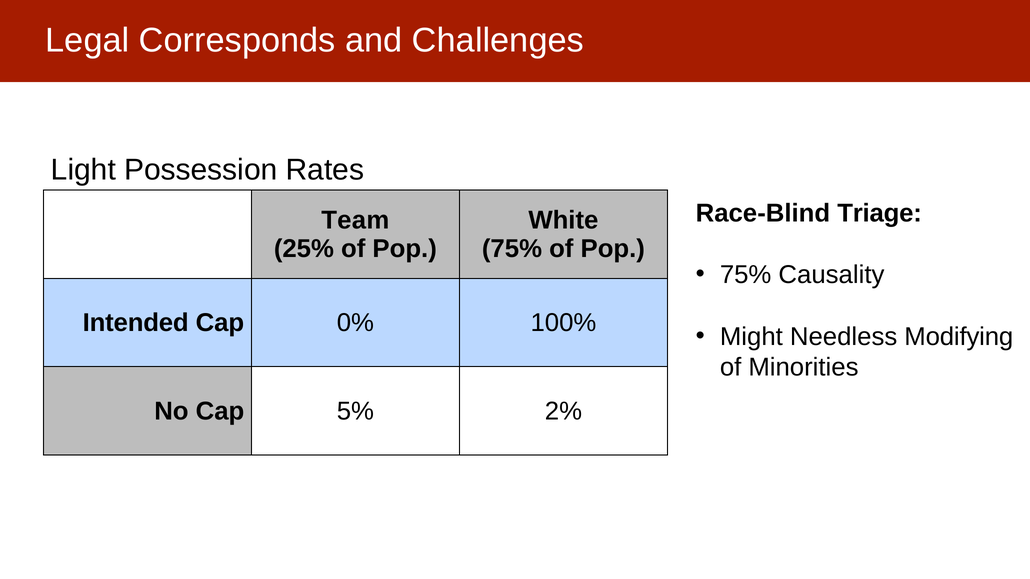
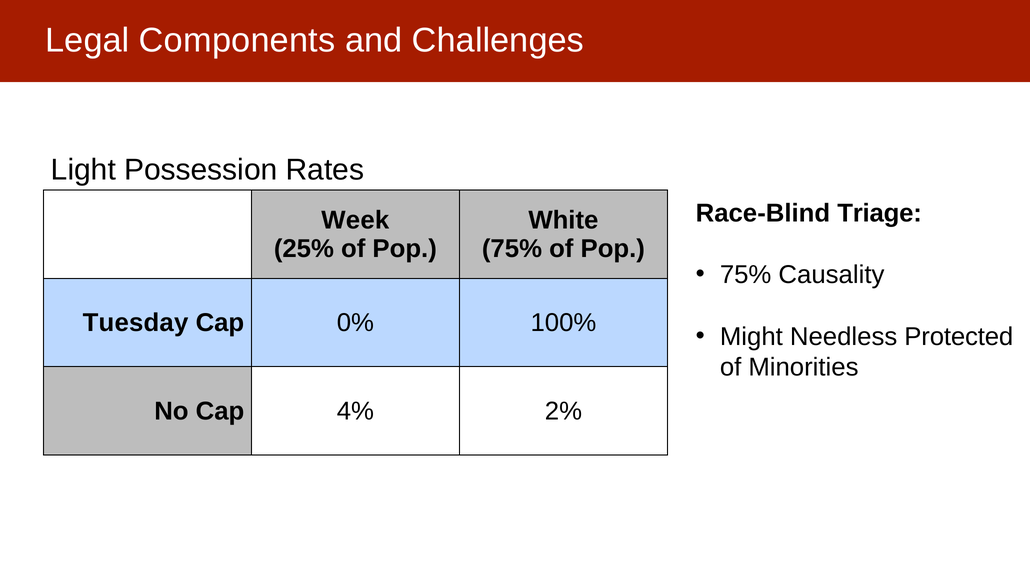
Corresponds: Corresponds -> Components (237, 41)
Team: Team -> Week (355, 220)
Intended: Intended -> Tuesday (136, 323)
Modifying: Modifying -> Protected (959, 337)
5%: 5% -> 4% (355, 412)
